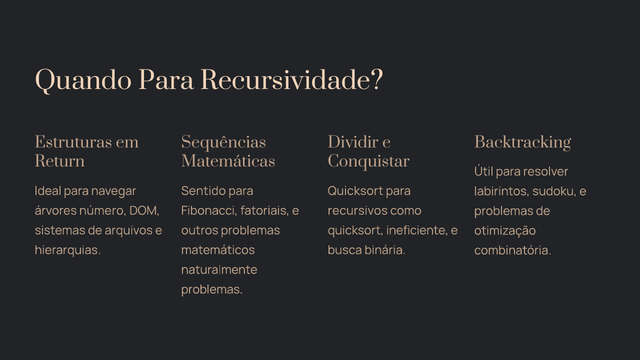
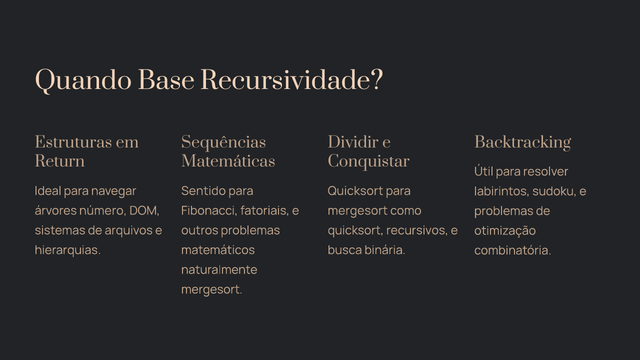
Quando Para: Para -> Base (166, 81)
recursivos: recursivos -> mergesort (358, 211)
ineficiente: ineficiente -> recursivos (417, 230)
problemas: problemas -> mergesort (212, 289)
